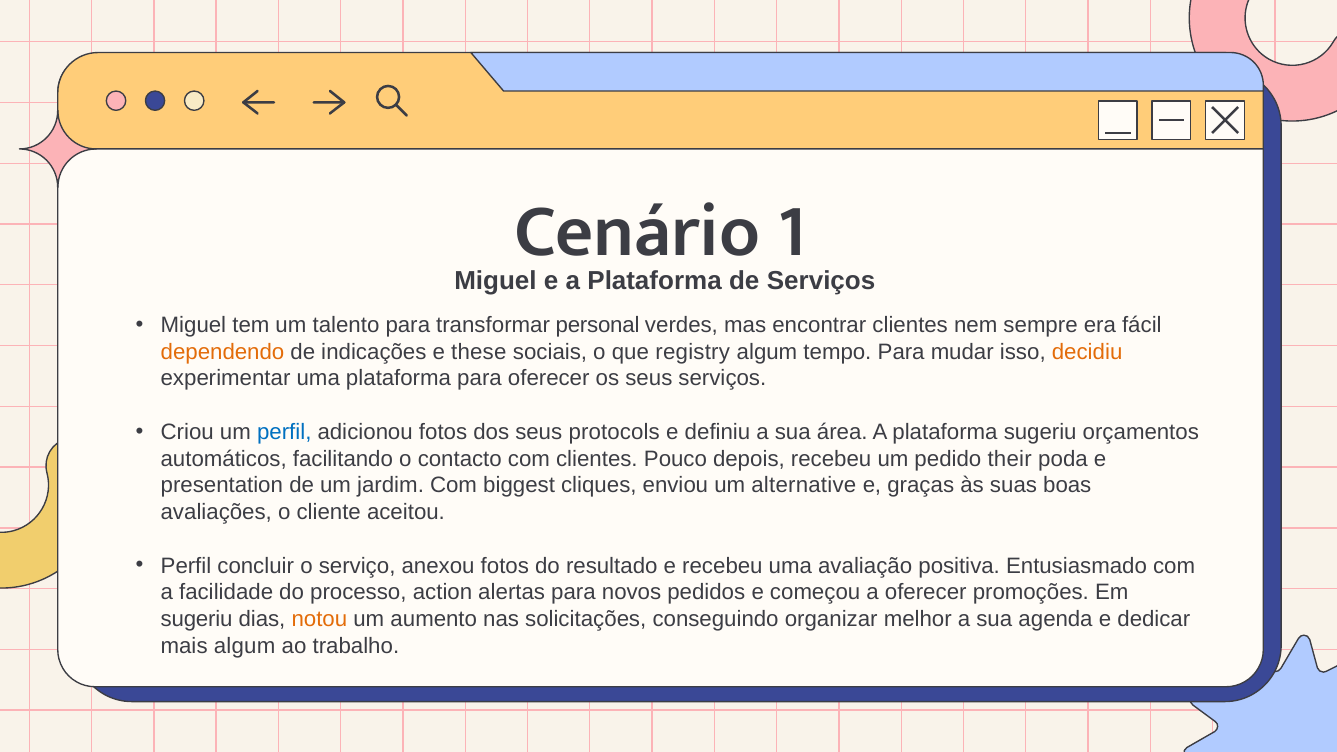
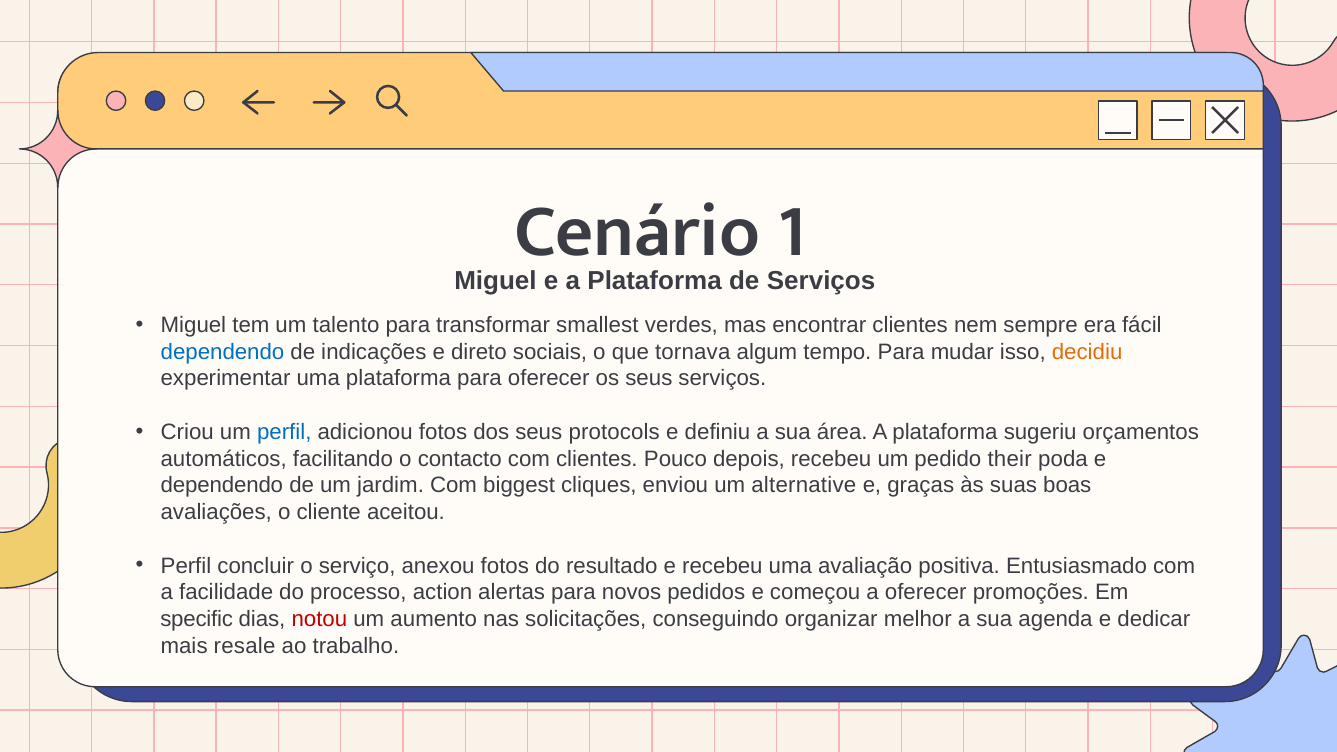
personal: personal -> smallest (597, 325)
dependendo colour: orange -> blue (223, 352)
these: these -> direto (479, 352)
registry: registry -> tornava (693, 352)
presentation: presentation -> dependendo (222, 486)
sugeriu: sugeriu -> specific (197, 619)
notou colour: orange -> red (319, 619)
mais algum: algum -> resale (245, 646)
